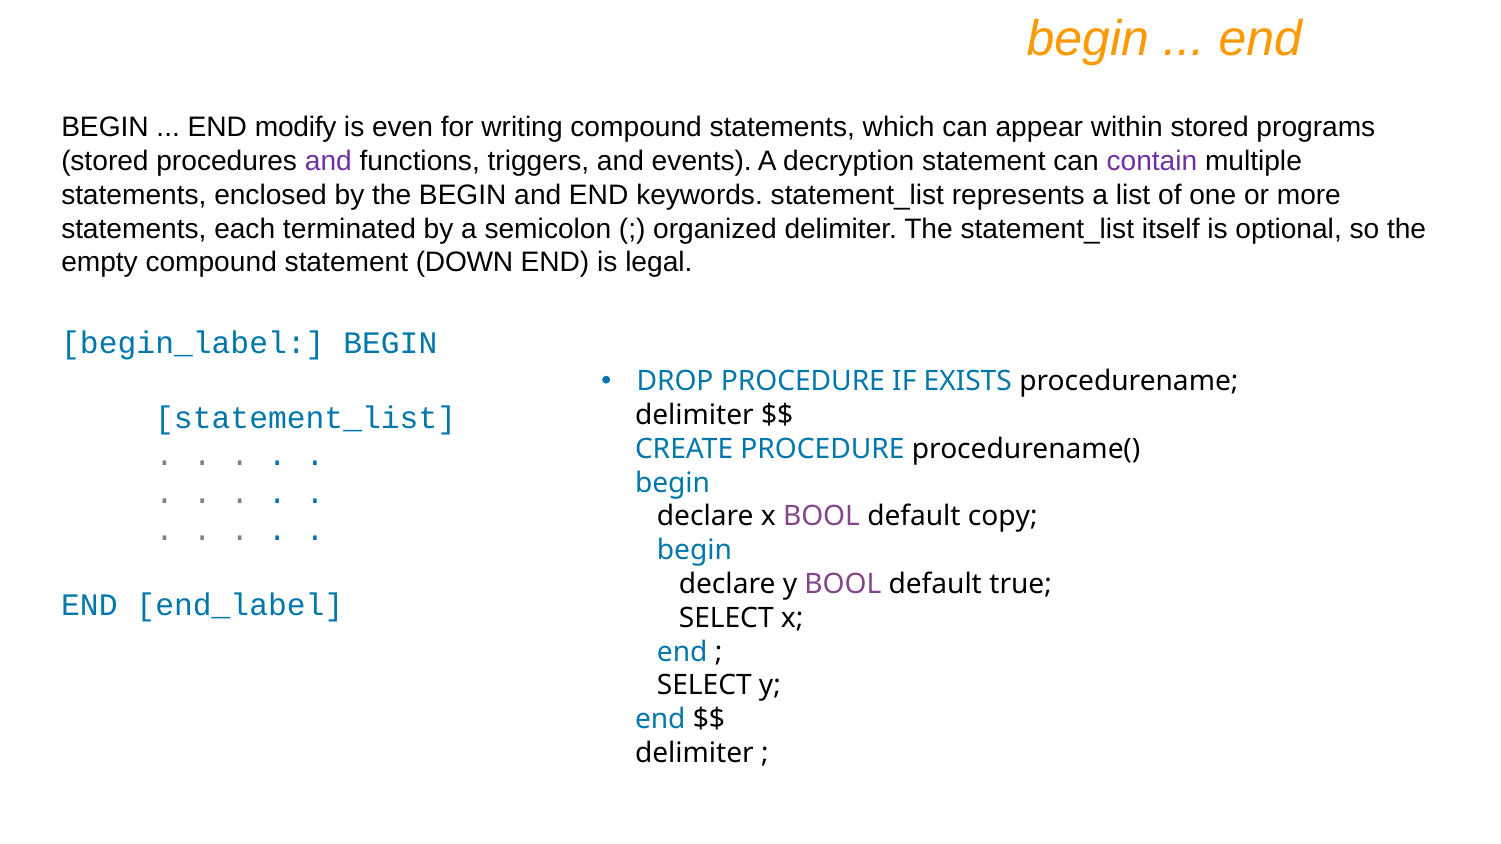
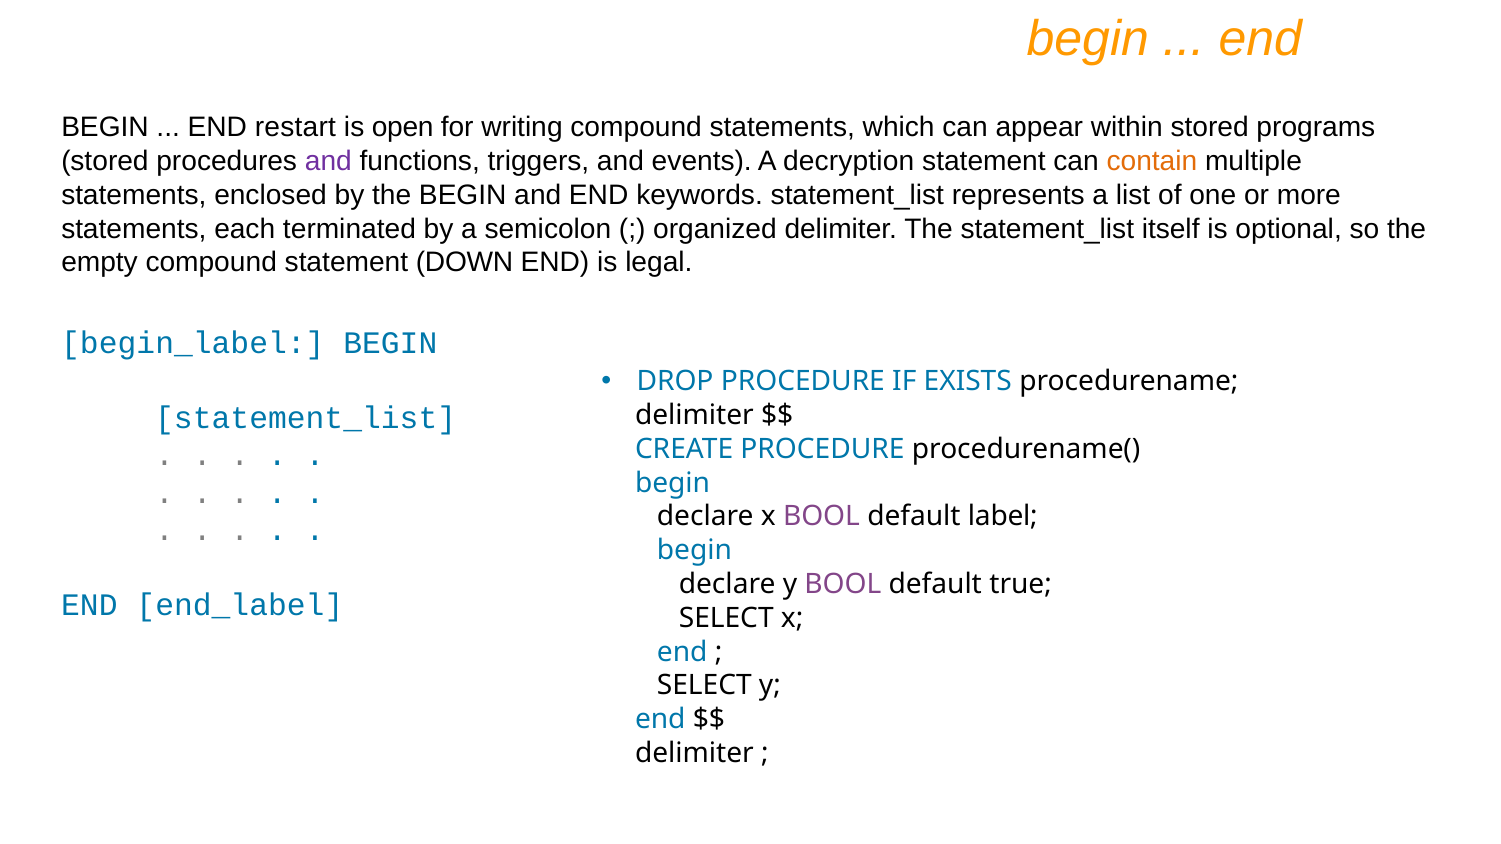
modify: modify -> restart (295, 128)
even: even -> open (403, 128)
contain colour: purple -> orange (1152, 161)
copy: copy -> label (1003, 517)
